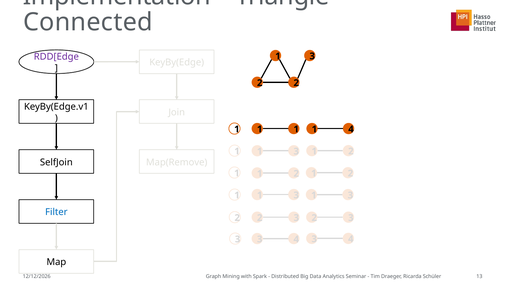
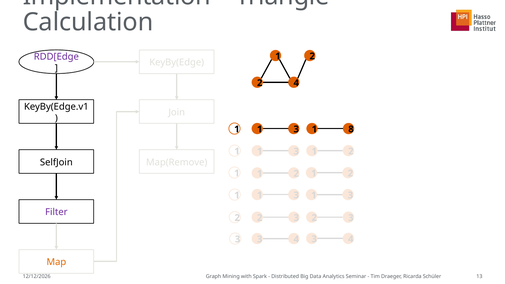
Connected: Connected -> Calculation (88, 22)
3: 3 -> 2 (312, 56)
2: 2 -> 4 (296, 83)
1: 1 -> 3 (296, 129)
1 4: 4 -> 8 (351, 129)
Filter colour: blue -> purple (56, 212)
Map colour: black -> orange (56, 262)
